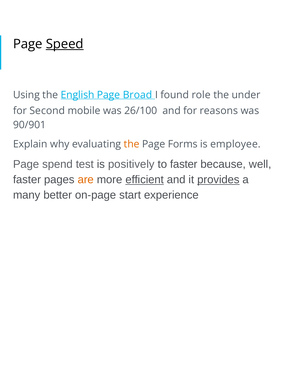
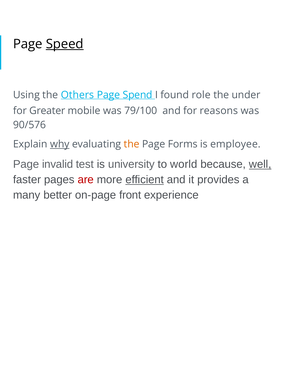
English: English -> Others (77, 95)
Broad: Broad -> Spend (138, 95)
Second: Second -> Greater (47, 111)
26/100: 26/100 -> 79/100 (141, 111)
90/901: 90/901 -> 90/576 (30, 125)
why underline: none -> present (60, 144)
spend: spend -> invalid (58, 164)
positively: positively -> university (131, 164)
to faster: faster -> world (184, 164)
well underline: none -> present (260, 164)
are colour: orange -> red (86, 180)
provides underline: present -> none (218, 180)
start: start -> front (130, 195)
